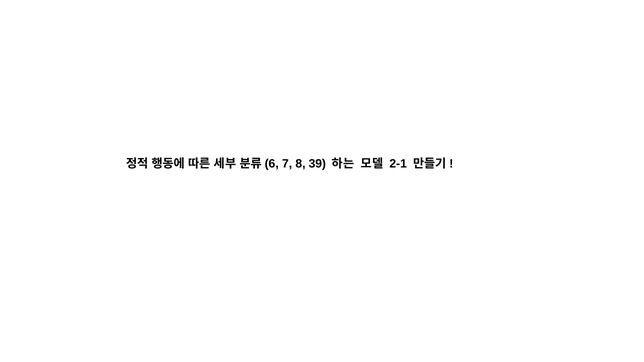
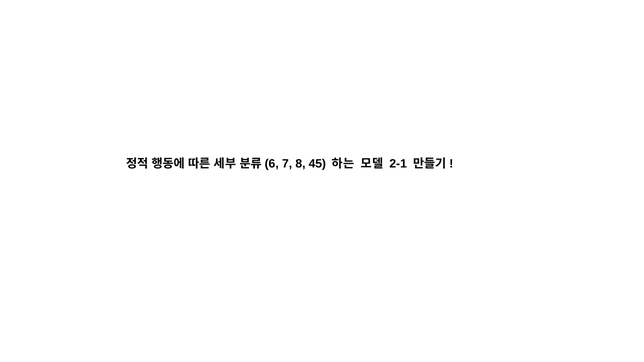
39: 39 -> 45 (317, 164)
